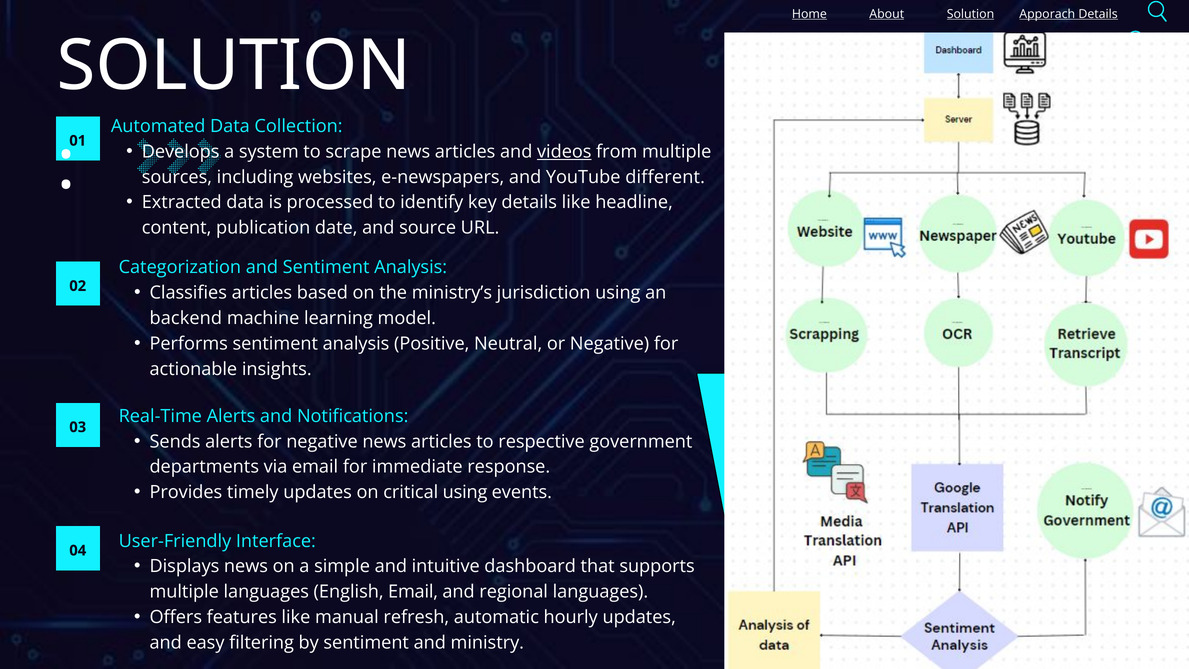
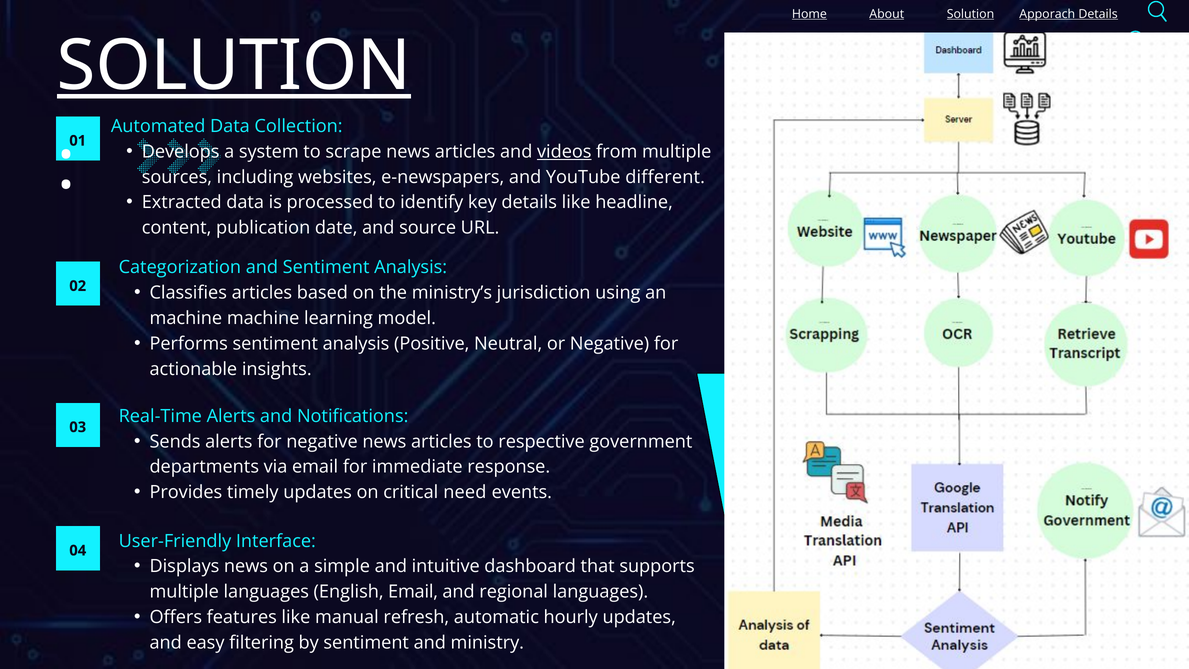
SOLUTION underline: none -> present (234, 66)
backend: backend -> machine (186, 318)
critical using: using -> need (465, 492)
